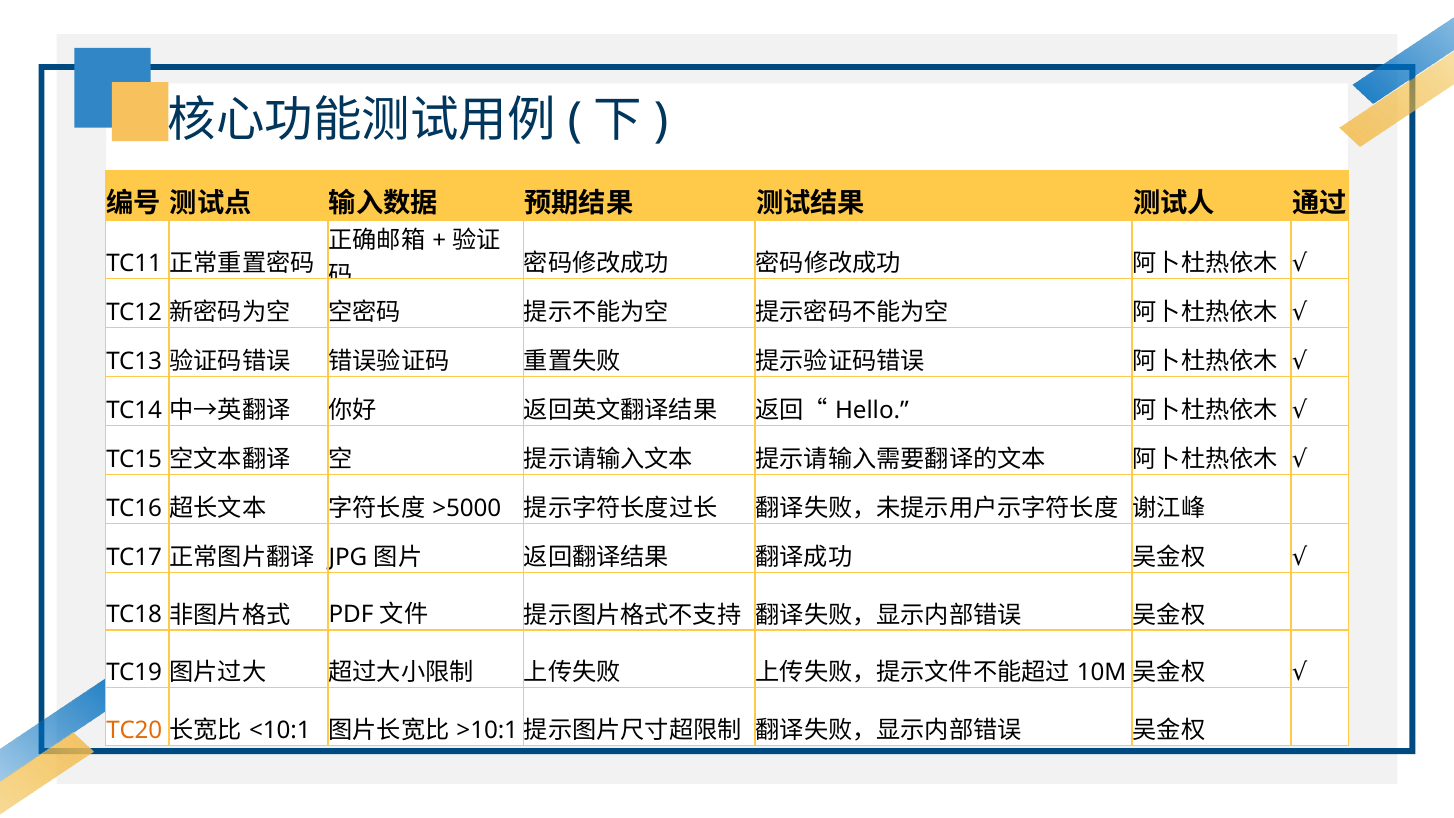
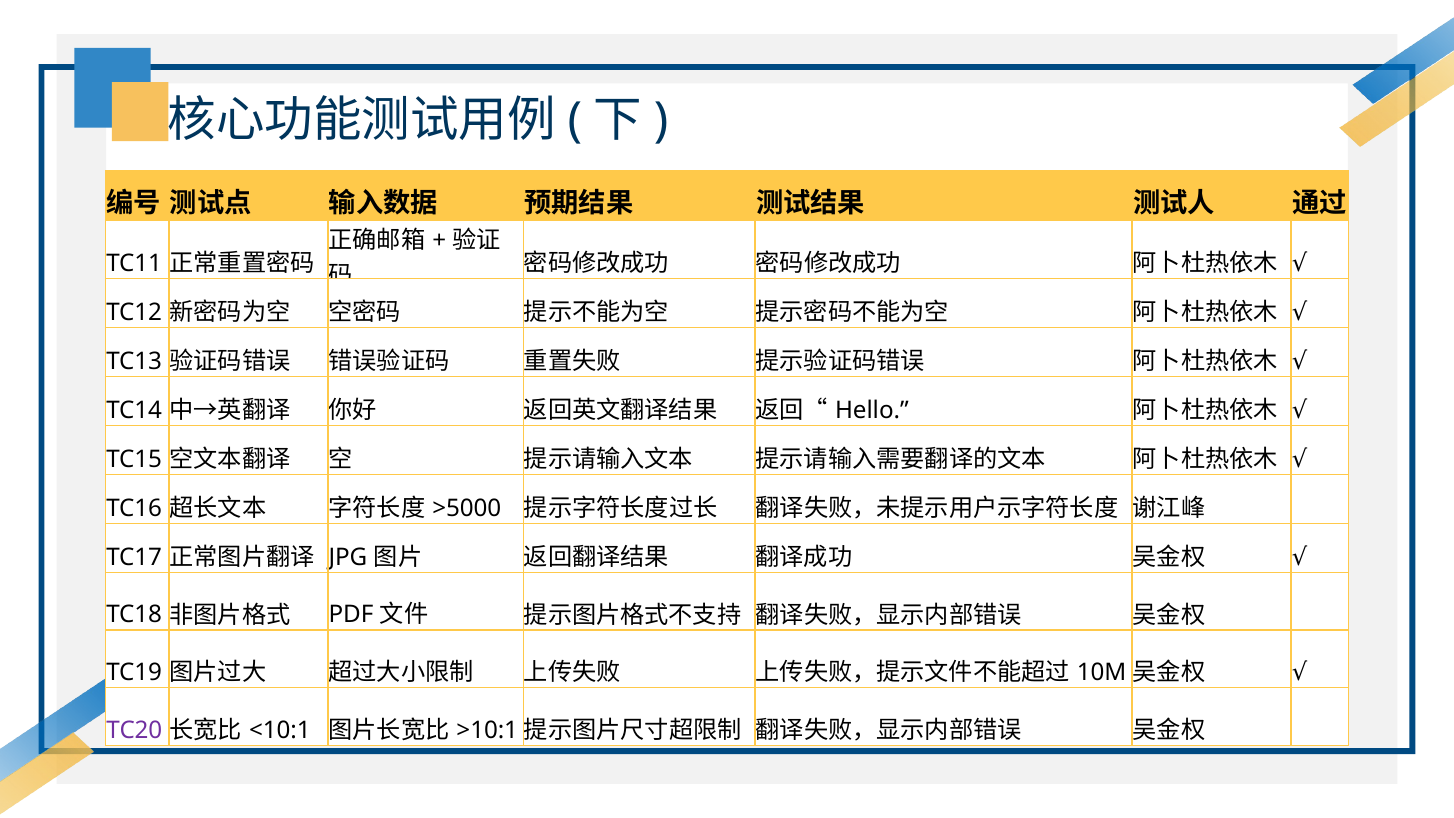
TC20 colour: orange -> purple (134, 730)
